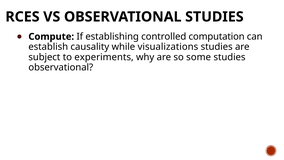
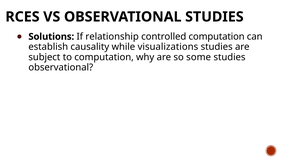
Compute: Compute -> Solutions (51, 37)
establishing: establishing -> relationship (112, 37)
to experiments: experiments -> computation (104, 57)
